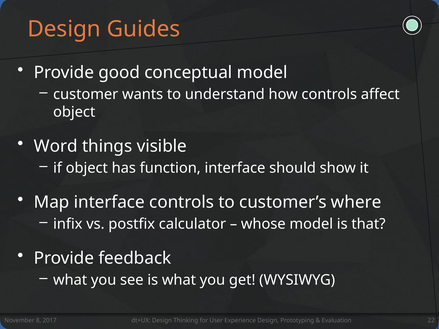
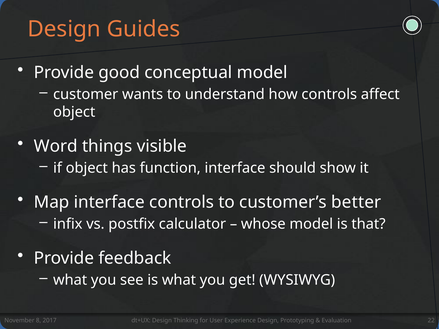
where: where -> better (356, 202)
